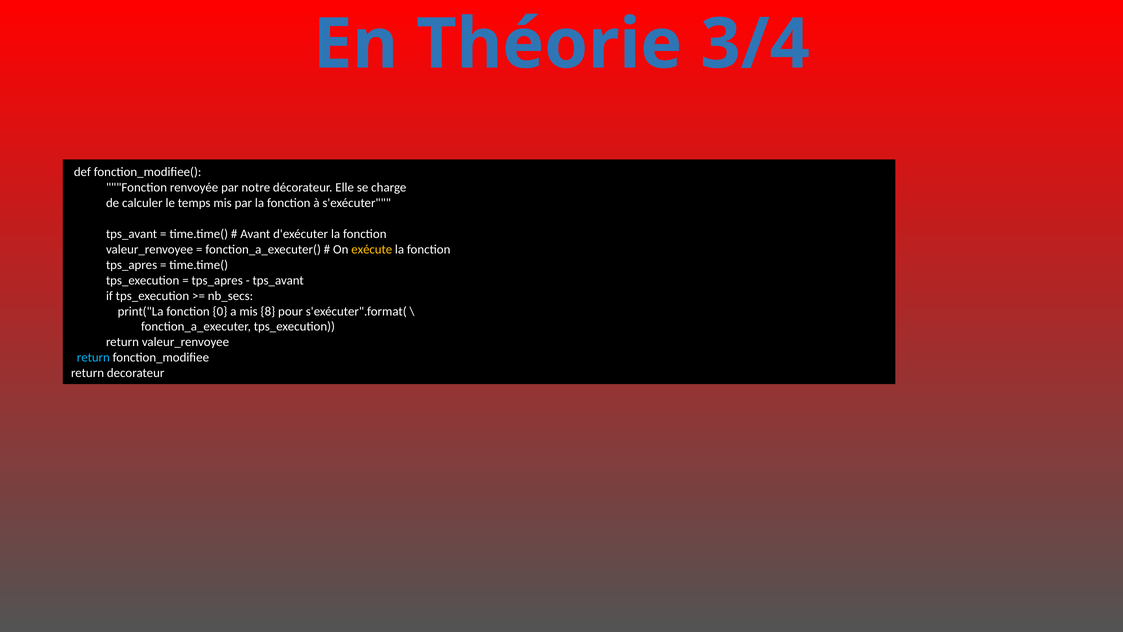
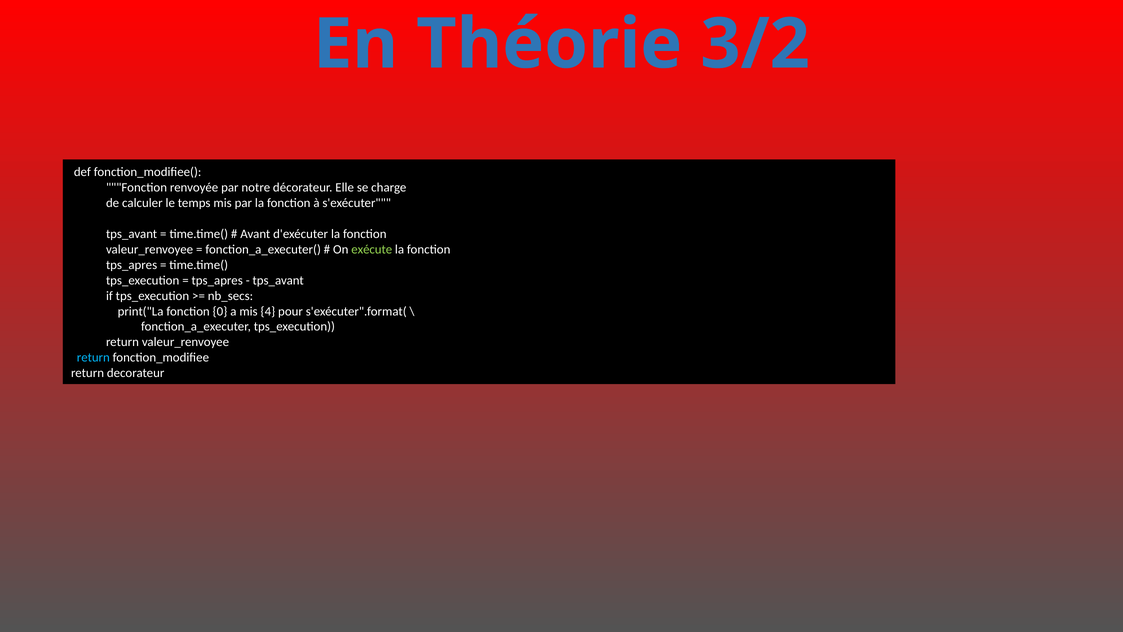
3/4: 3/4 -> 3/2 (755, 44)
exécute colour: yellow -> light green (372, 249)
8: 8 -> 4 (268, 311)
